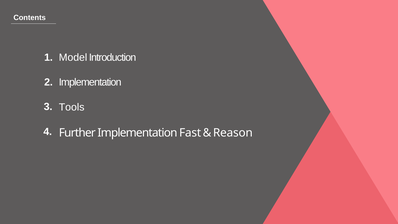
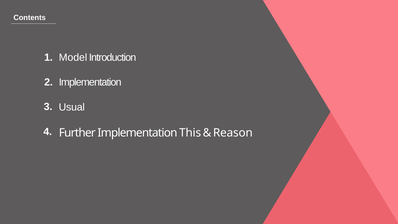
Tools: Tools -> Usual (72, 107)
Fast: Fast -> This (190, 133)
